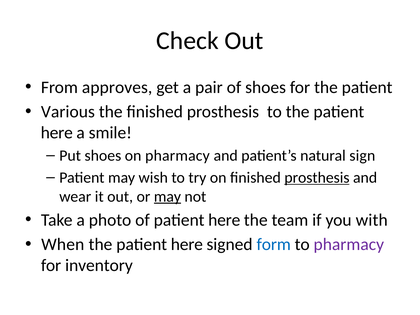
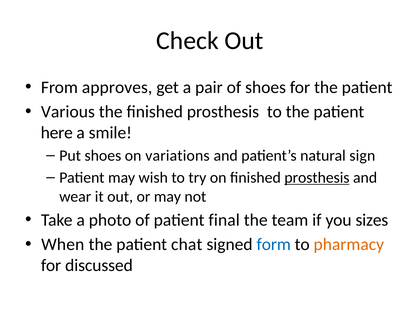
on pharmacy: pharmacy -> variations (177, 156)
may underline: present -> none (167, 196)
of patient here: here -> final (224, 220)
with: with -> sizes (372, 220)
here: here -> chat (187, 244)
pharmacy colour: purple -> orange (349, 244)
inventory: inventory -> discussed (99, 265)
